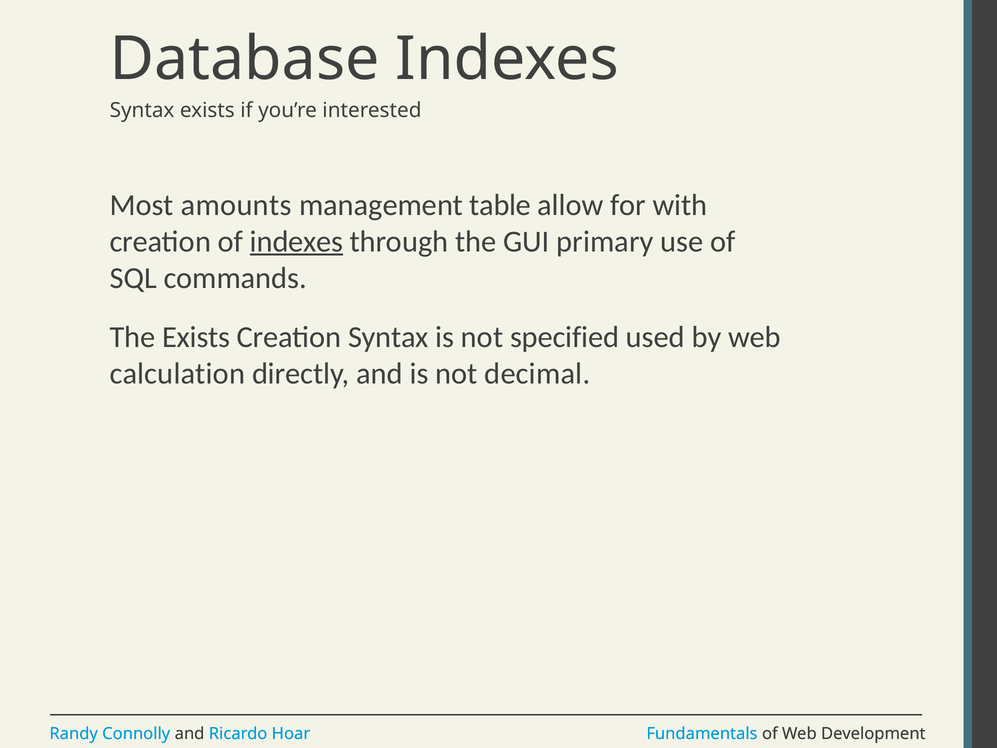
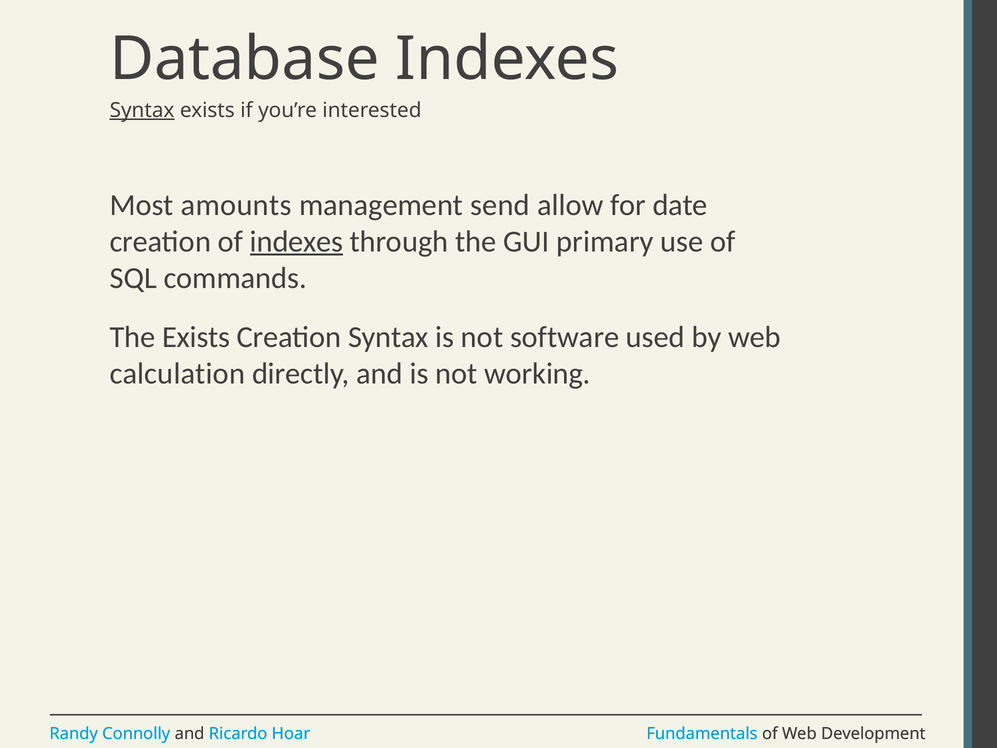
Syntax underline: none -> present (142, 110)
table: table -> send (500, 205)
with: with -> date (680, 205)
specified: specified -> software (565, 337)
decimal: decimal -> working (537, 374)
